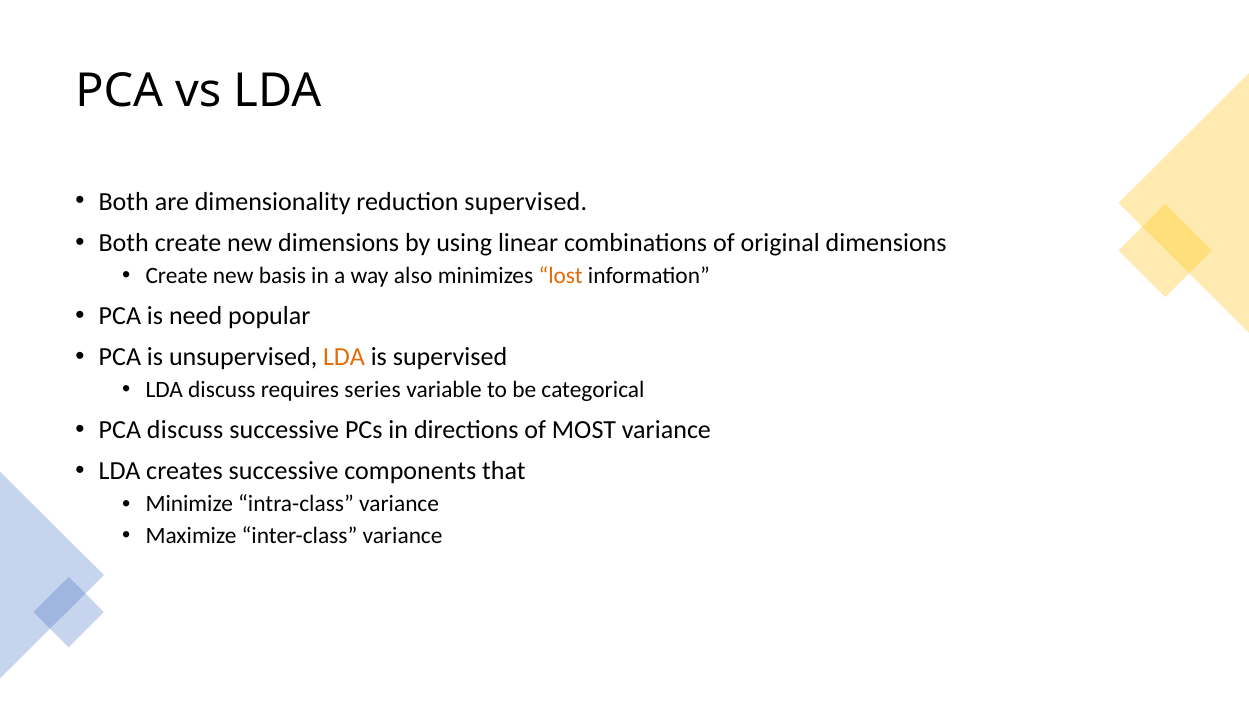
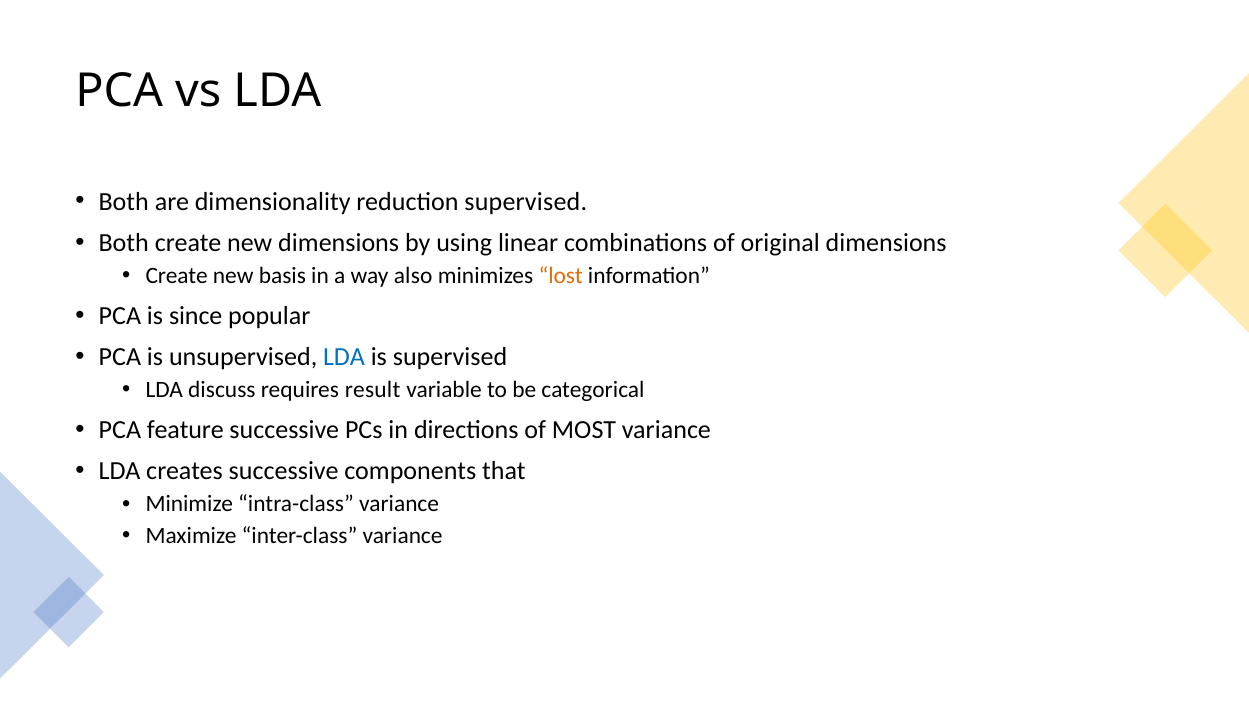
need: need -> since (196, 315)
LDA colour: orange -> blue (344, 357)
series: series -> result (373, 390)
PCA discuss: discuss -> feature (185, 430)
